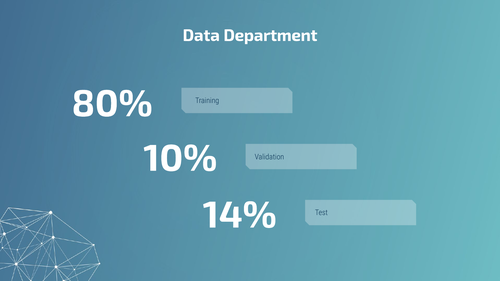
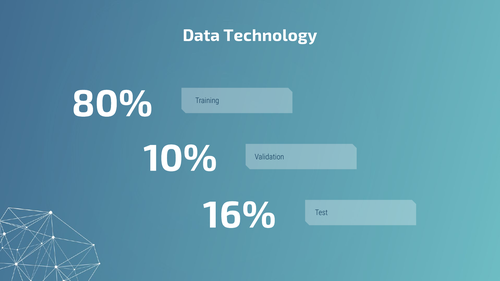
Department: Department -> Technology (270, 35)
14%: 14% -> 16% (239, 215)
